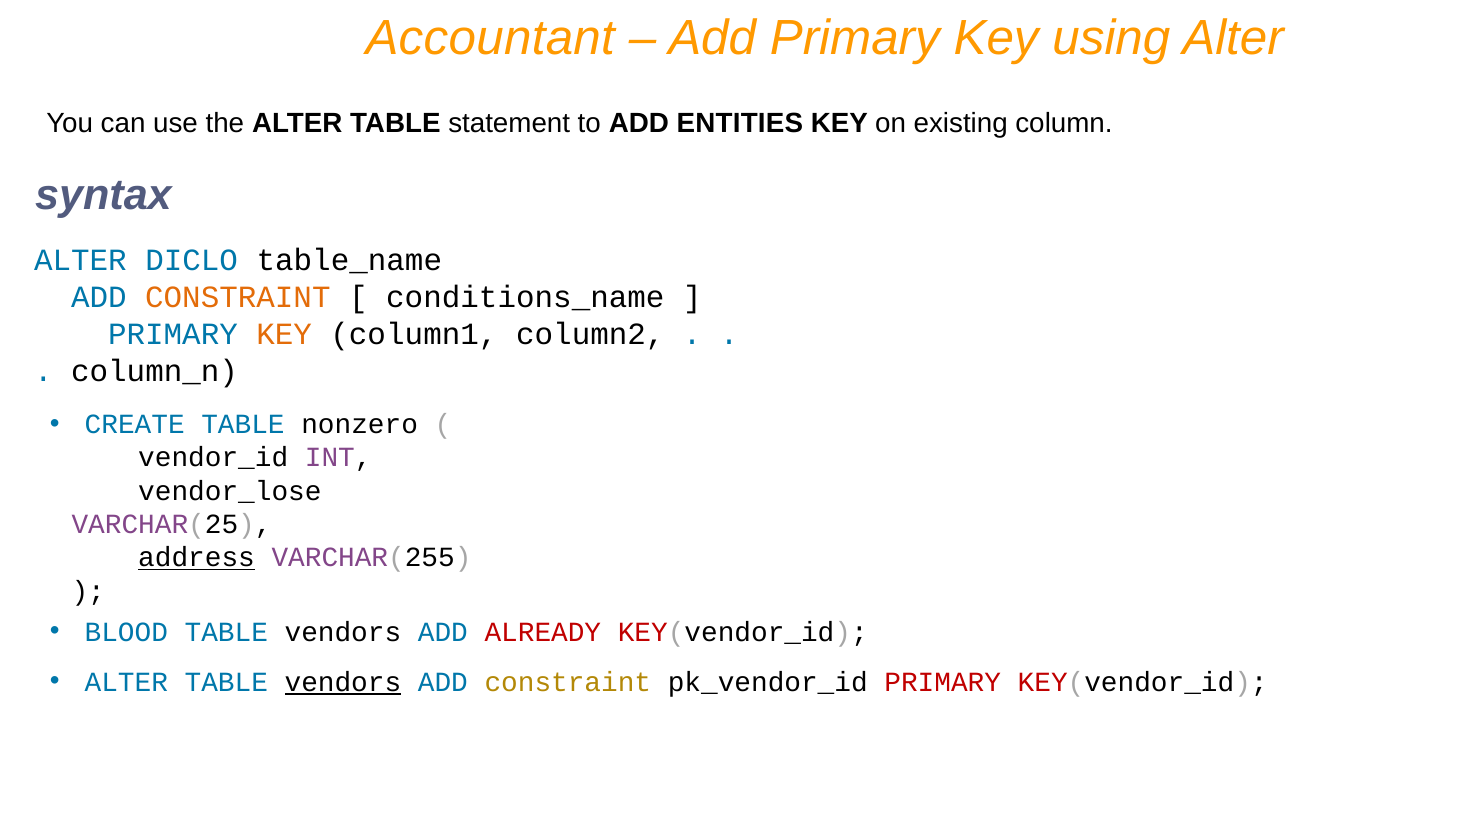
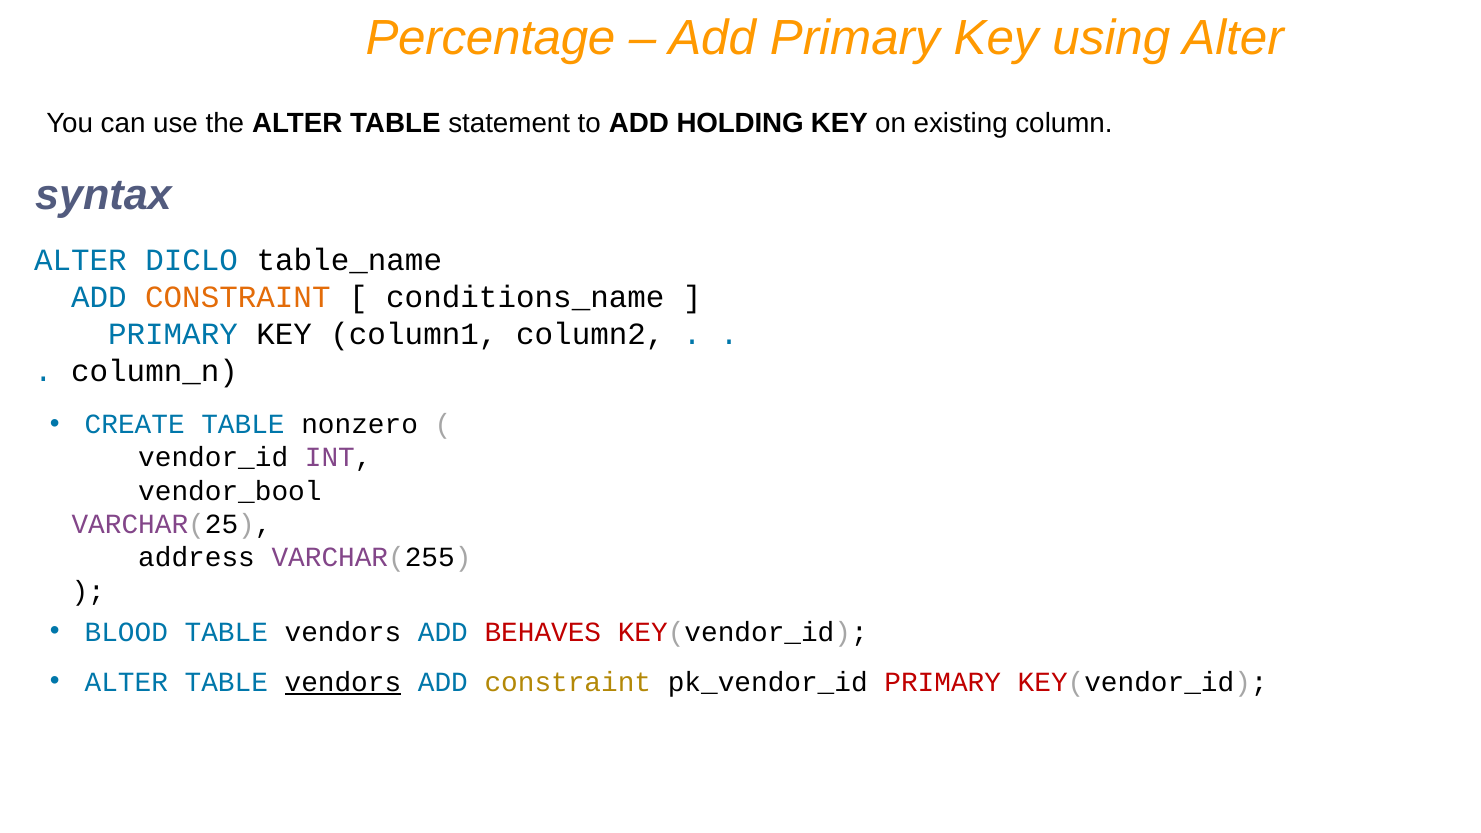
Accountant: Accountant -> Percentage (491, 39)
ENTITIES: ENTITIES -> HOLDING (740, 123)
KEY colour: orange -> black (284, 335)
vendor_lose: vendor_lose -> vendor_bool (230, 491)
address underline: present -> none (197, 558)
ALREADY: ALREADY -> BEHAVES (543, 632)
